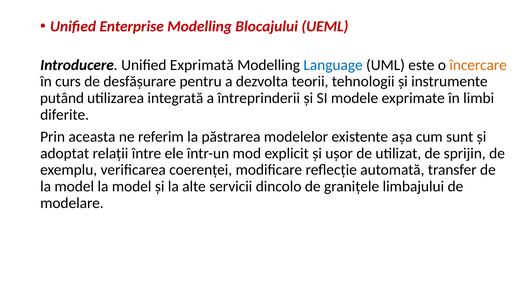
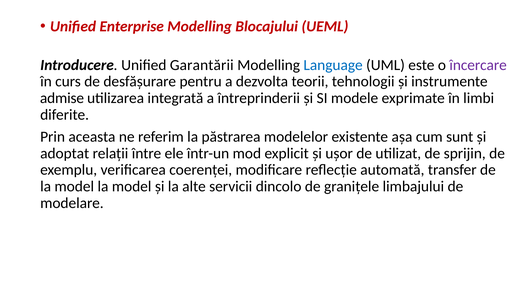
Exprimată: Exprimată -> Garantării (202, 65)
încercare colour: orange -> purple (478, 65)
putând: putând -> admise (62, 98)
